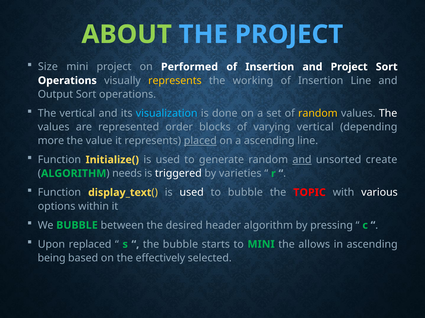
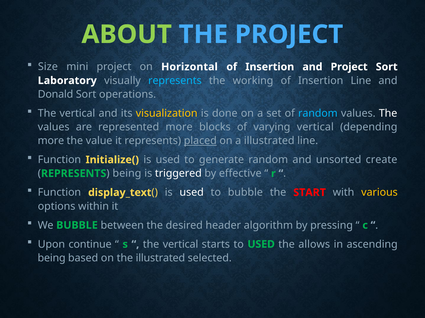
Performed: Performed -> Horizontal (189, 67)
Operations: Operations -> Laboratory (67, 81)
represents colour: yellow -> light blue (175, 81)
Output: Output -> Donald (55, 94)
visualization colour: light blue -> yellow (167, 114)
random colour: yellow -> light blue (318, 114)
represented order: order -> more (179, 127)
a ascending: ascending -> illustrated (269, 141)
and underline: present -> none (302, 160)
ALGORITHM: ALGORITHM -> REPRESENTS (74, 174)
needs: needs -> being (127, 174)
varieties: varieties -> effective (240, 174)
TOPIC: TOPIC -> START (310, 193)
various colour: white -> yellow (379, 193)
replaced: replaced -> continue (90, 245)
bubble: bubble -> vertical (181, 245)
to MINI: MINI -> USED (261, 245)
the effectively: effectively -> illustrated (160, 259)
